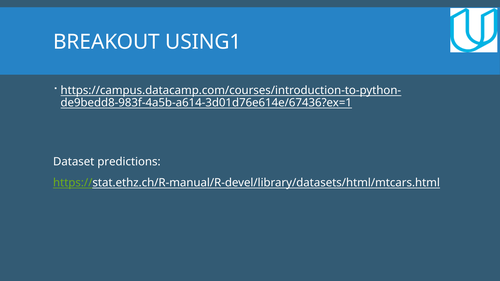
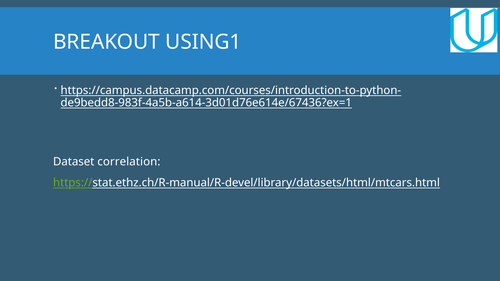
predictions: predictions -> correlation (129, 162)
